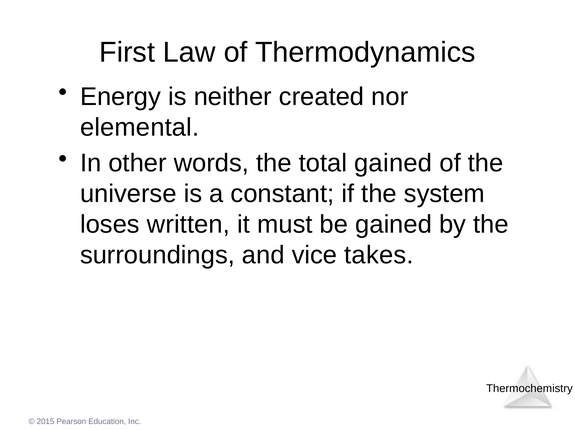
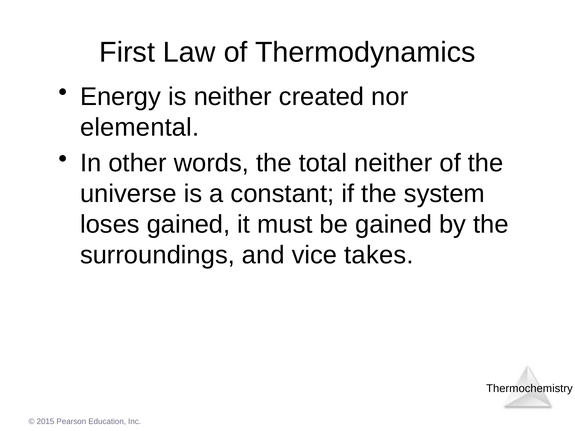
total gained: gained -> neither (393, 163)
loses written: written -> gained (188, 224)
